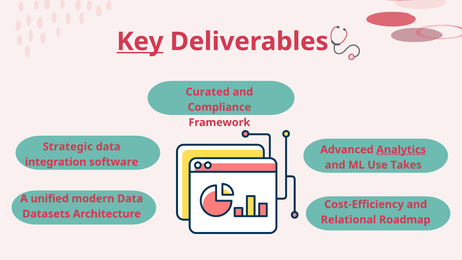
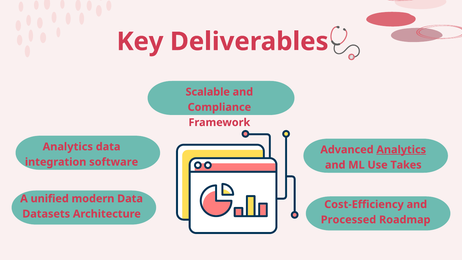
Key underline: present -> none (140, 42)
Curated: Curated -> Scalable (208, 92)
Strategic: Strategic -> Analytics (68, 147)
Relational: Relational -> Processed (349, 220)
